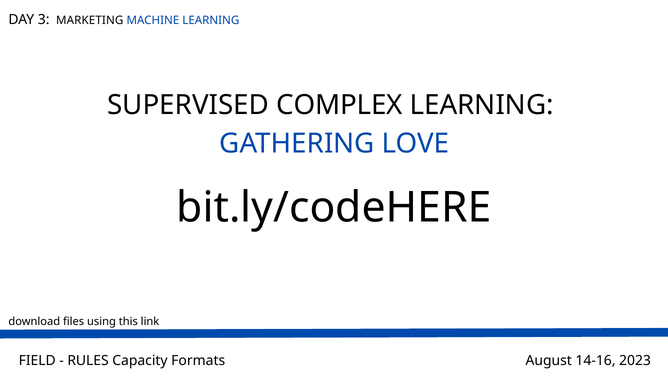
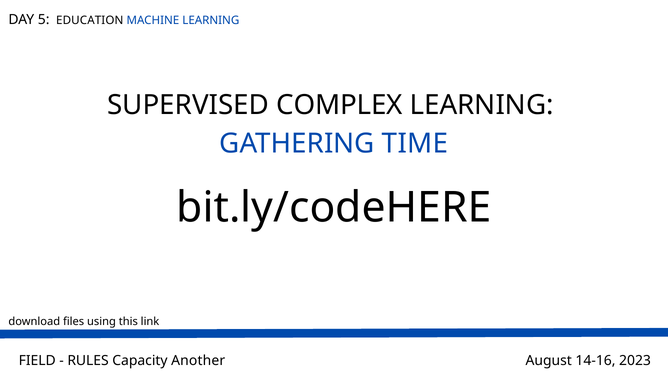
3: 3 -> 5 (44, 20)
MARKETING: MARKETING -> EDUCATION (90, 20)
LOVE: LOVE -> TIME (415, 144)
Formats: Formats -> Another (198, 360)
